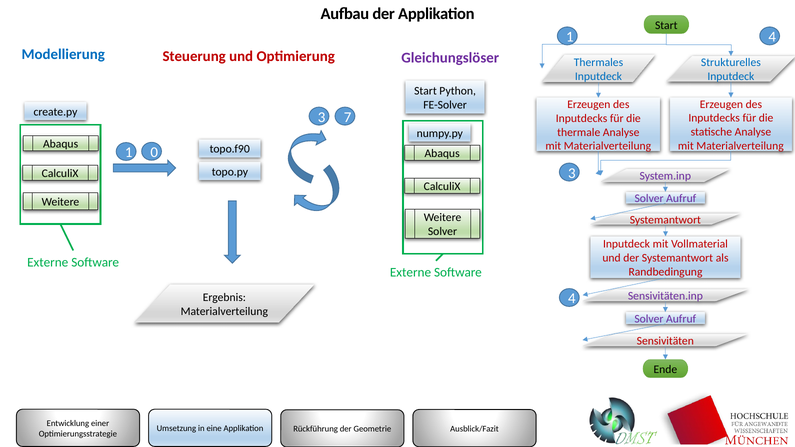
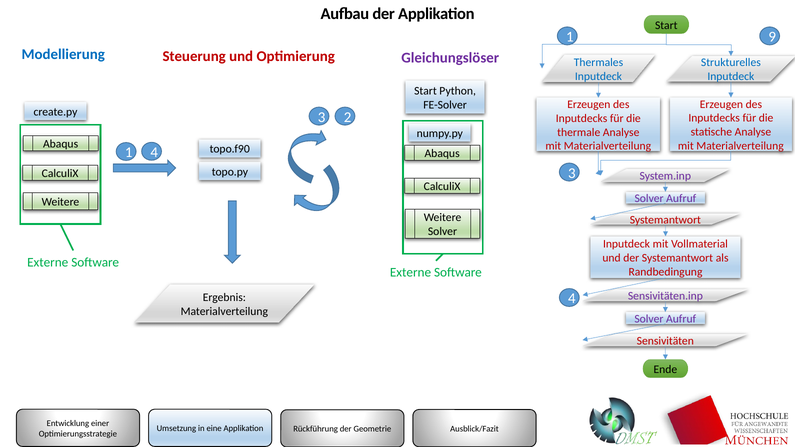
1 4: 4 -> 9 (772, 37)
7: 7 -> 2 (348, 117)
1 0: 0 -> 4 (154, 152)
